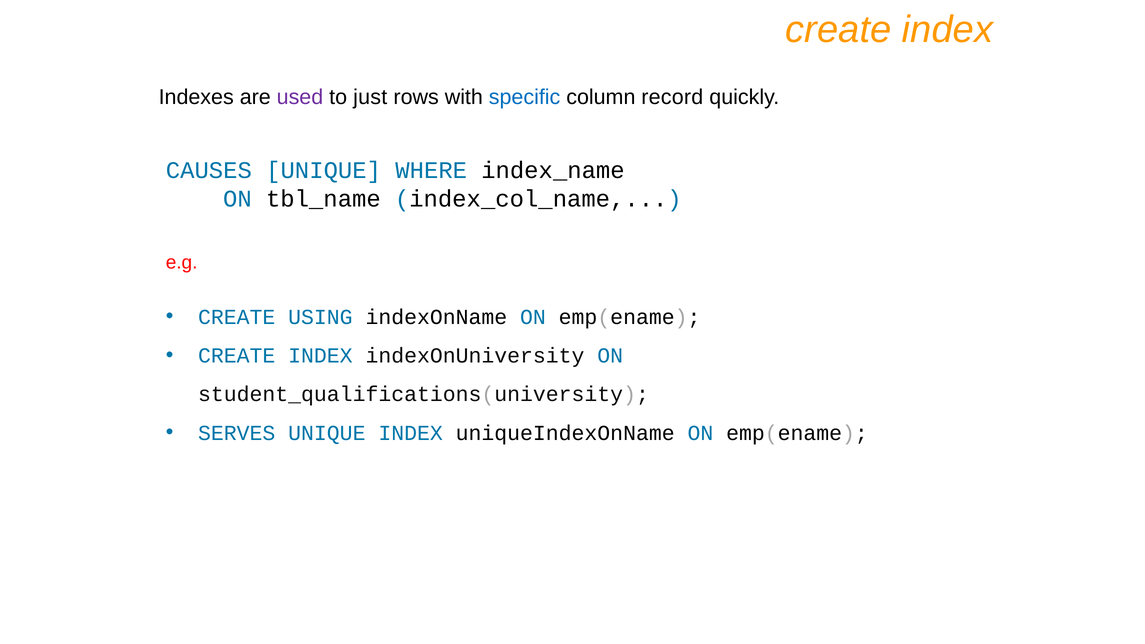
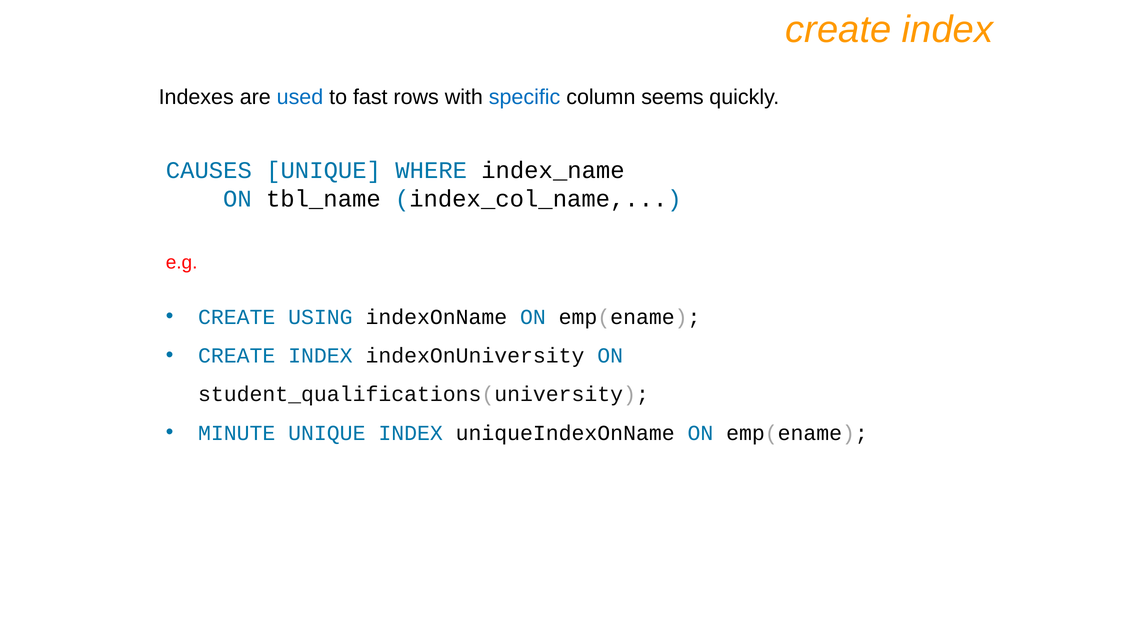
used colour: purple -> blue (300, 97)
just: just -> fast (370, 97)
record: record -> seems (673, 97)
SERVES: SERVES -> MINUTE (237, 433)
